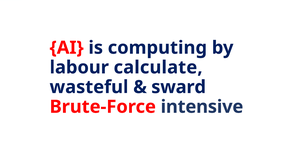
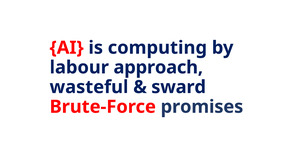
calculate: calculate -> approach (158, 68)
intensive: intensive -> promises (202, 107)
